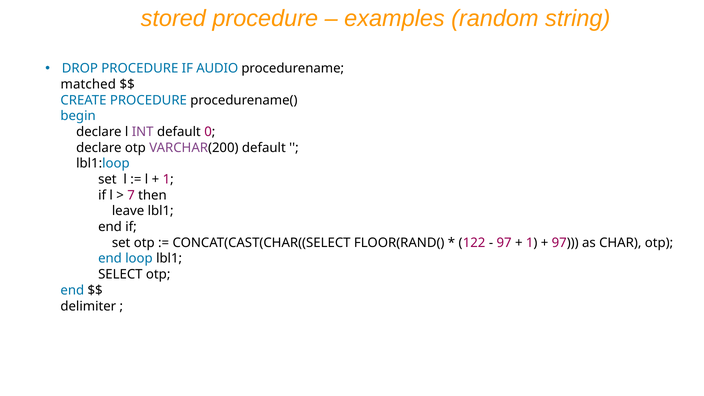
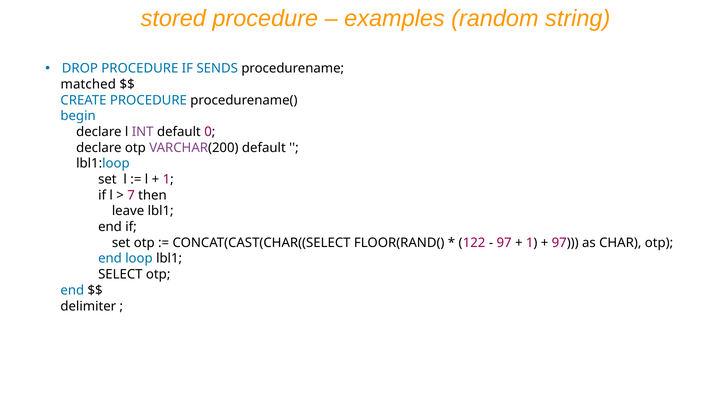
AUDIO: AUDIO -> SENDS (217, 69)
